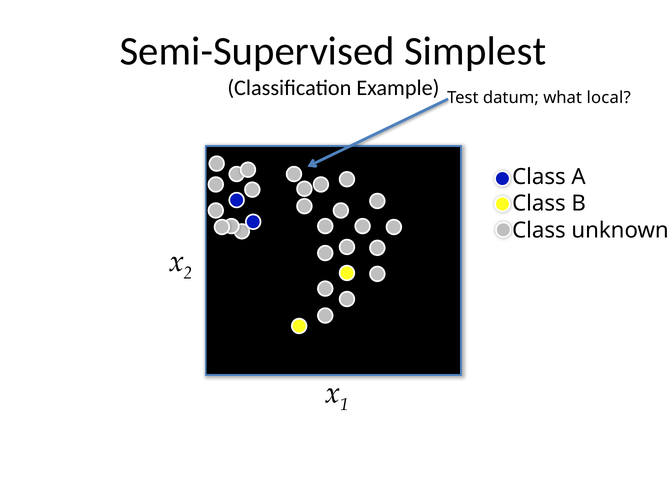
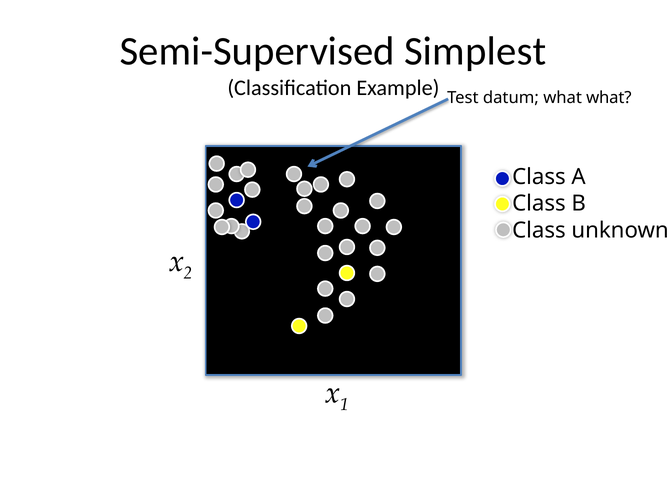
what local: local -> what (609, 98)
